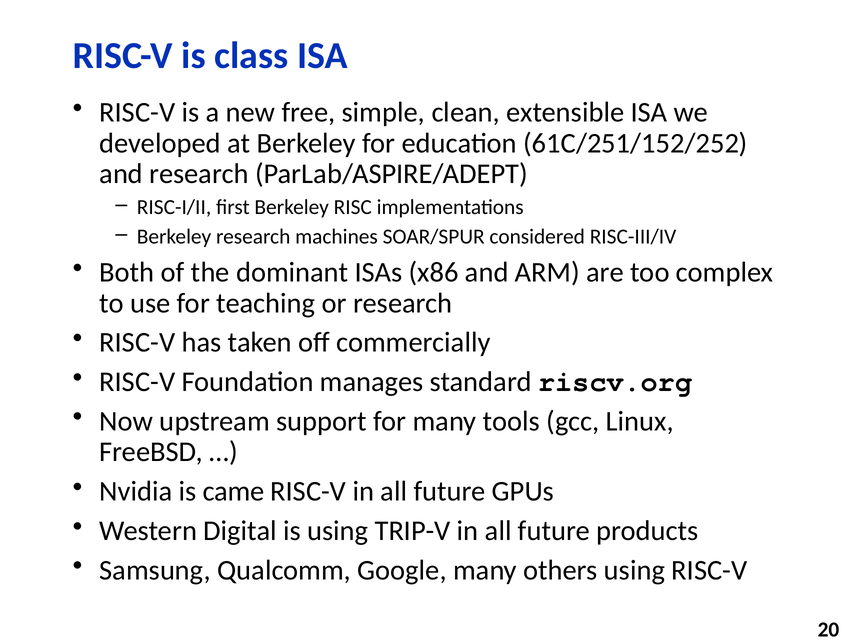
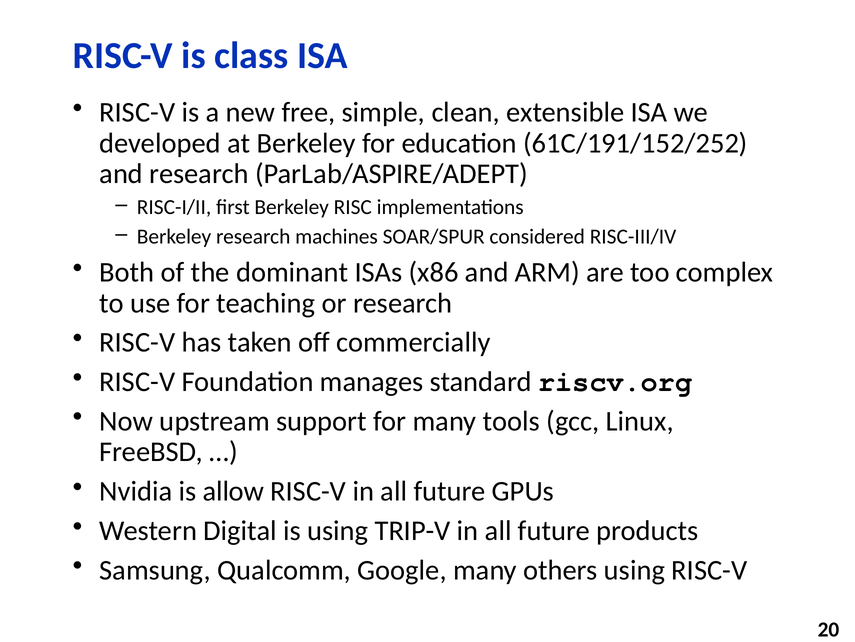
61C/251/152/252: 61C/251/152/252 -> 61C/191/152/252 (635, 143)
came: came -> allow (233, 491)
